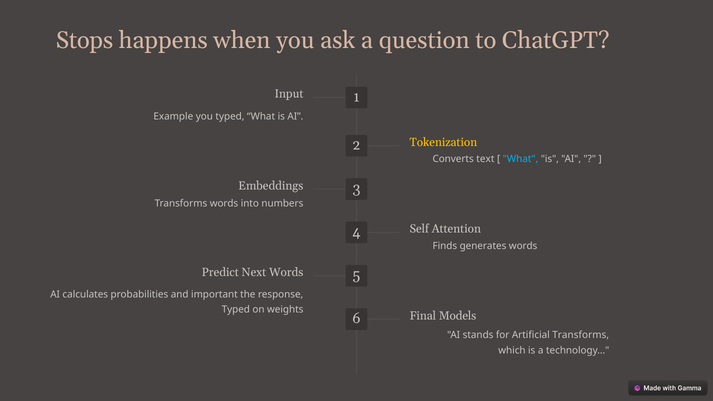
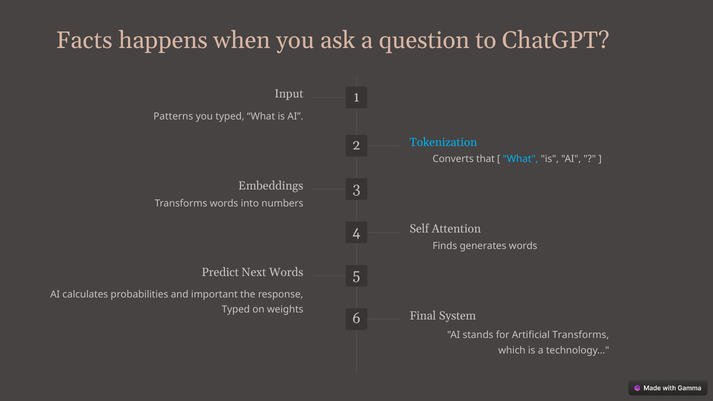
Stops: Stops -> Facts (84, 40)
Example: Example -> Patterns (173, 116)
Tokenization colour: yellow -> light blue (443, 142)
text: text -> that (485, 159)
Models: Models -> System (457, 316)
